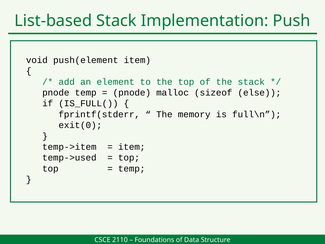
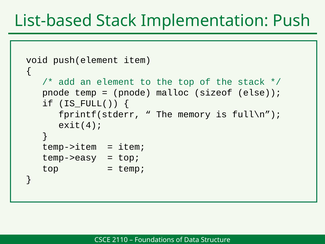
exit(0: exit(0 -> exit(4 (80, 125)
temp->used: temp->used -> temp->easy (69, 158)
